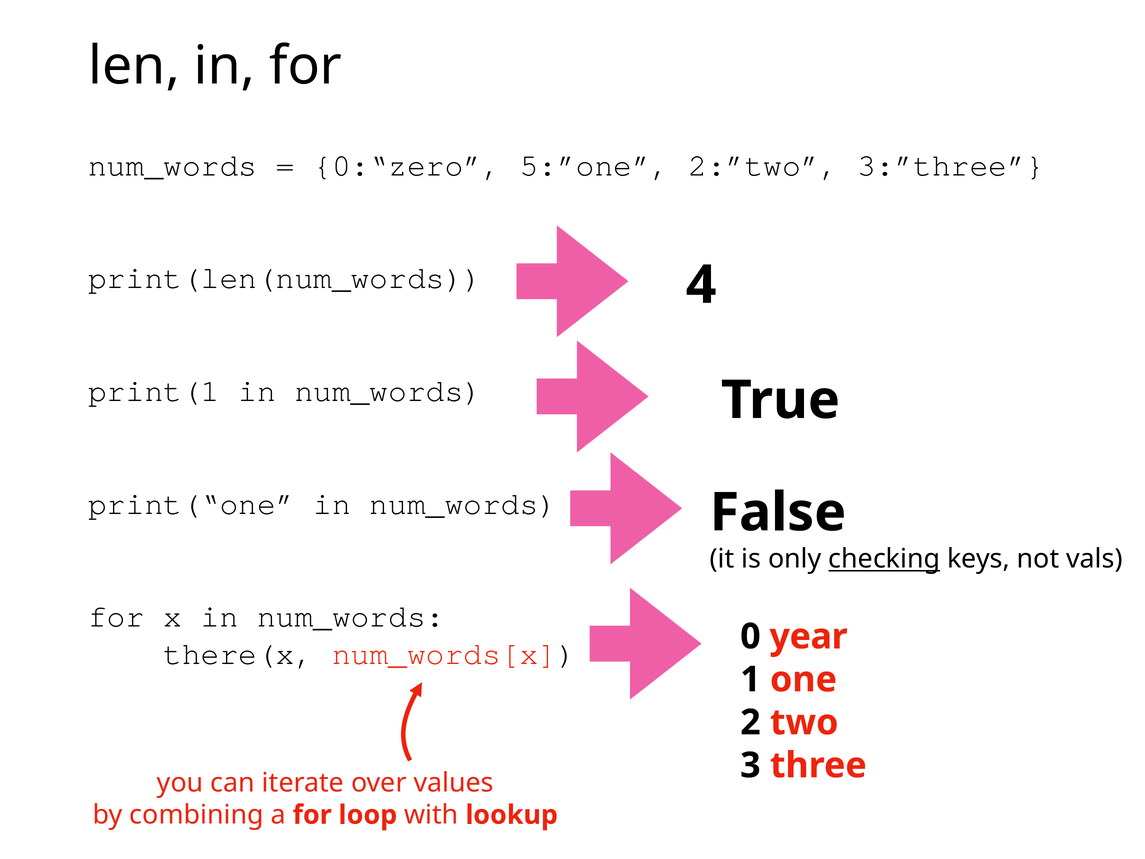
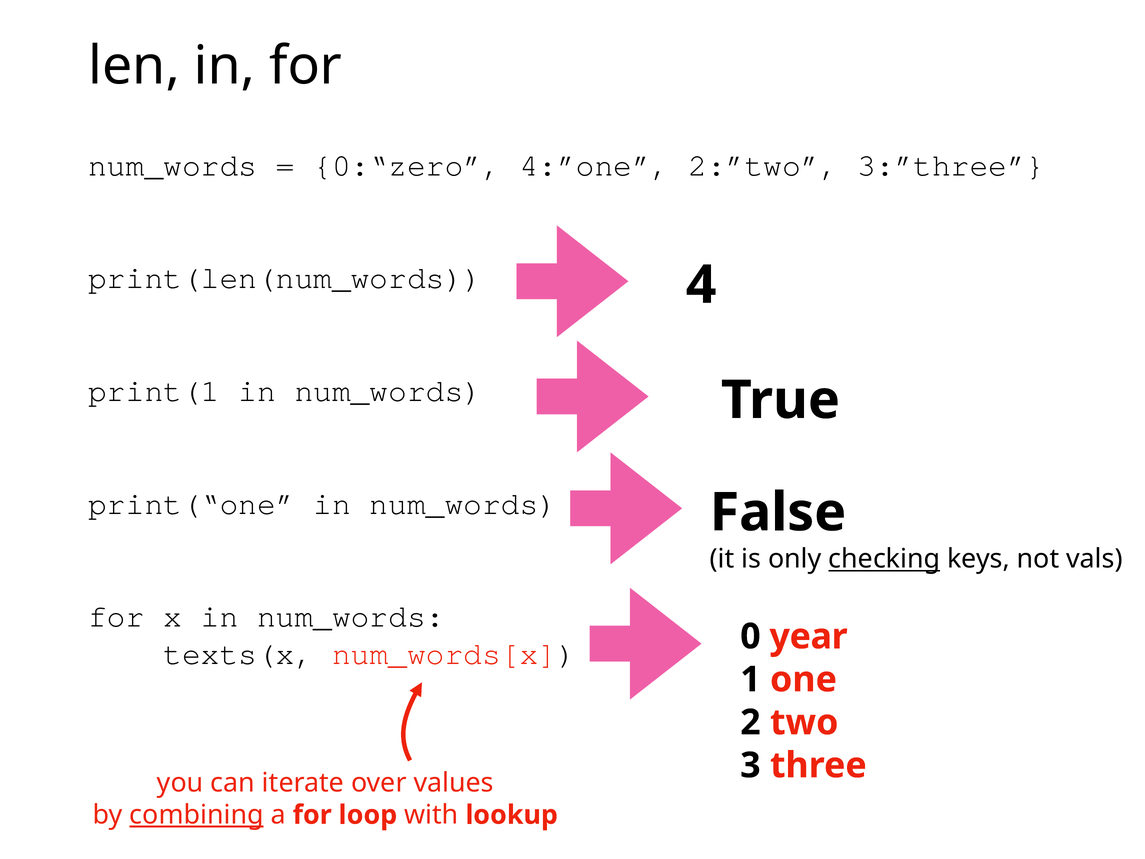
5:”one: 5:”one -> 4:”one (595, 165)
there(x: there(x -> texts(x (238, 654)
combining underline: none -> present (197, 815)
